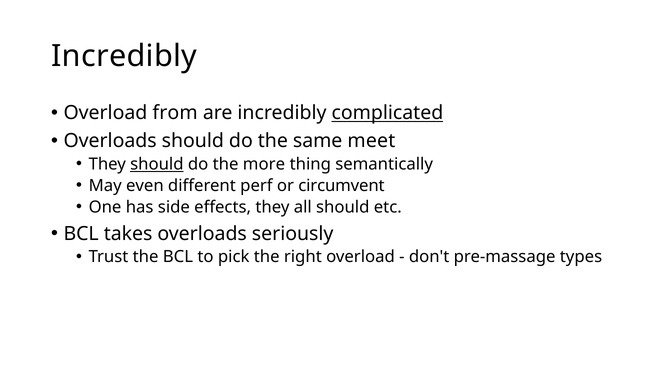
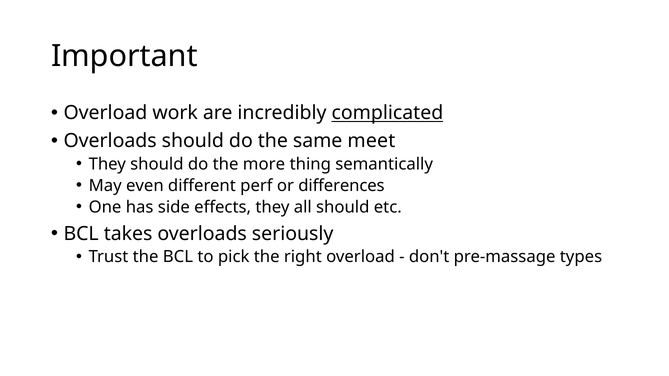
Incredibly: Incredibly -> Important (124, 56)
from: from -> work (175, 113)
should underline: present -> none (157, 164)
circumvent: circumvent -> differences (341, 186)
